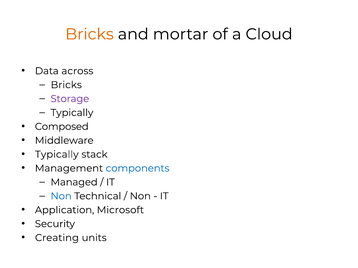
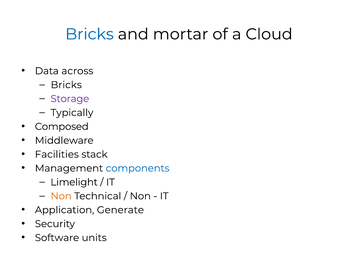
Bricks colour: orange -> blue (89, 34)
Typically: Typically -> Facilities (57, 155)
Managed: Managed -> Limelight (74, 183)
Non colour: blue -> orange (61, 196)
Microsoft: Microsoft -> Generate (120, 210)
Creating: Creating -> Software (57, 238)
